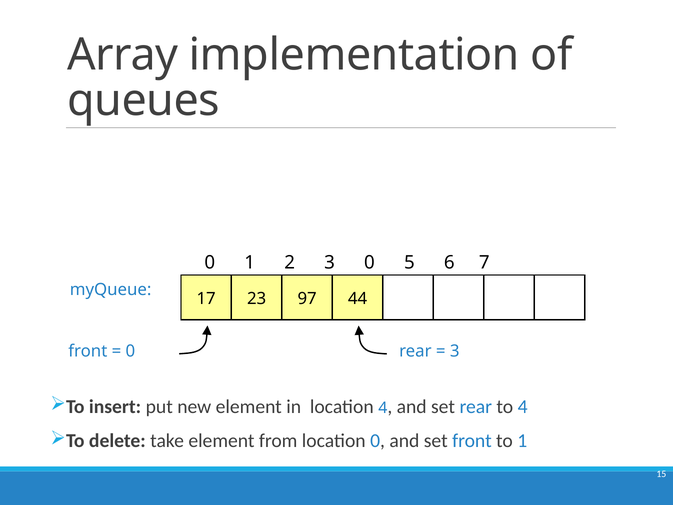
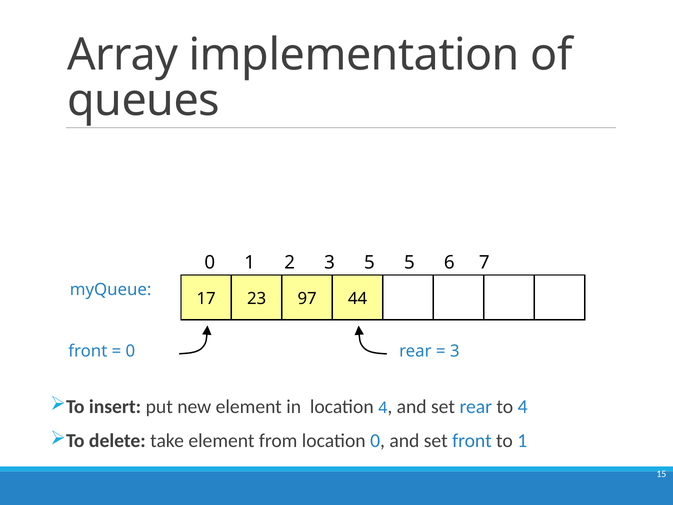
3 0: 0 -> 5 (369, 263)
